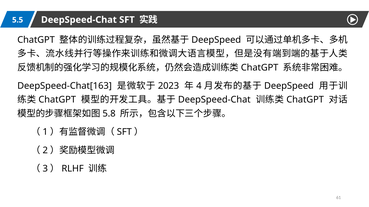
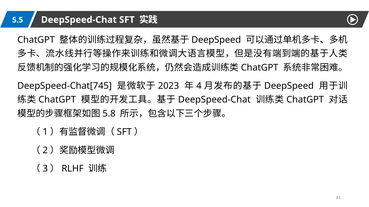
DeepSpeed-Chat[163: DeepSpeed-Chat[163 -> DeepSpeed-Chat[745 (65, 86)
